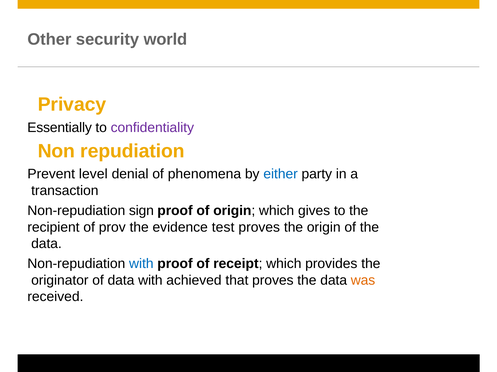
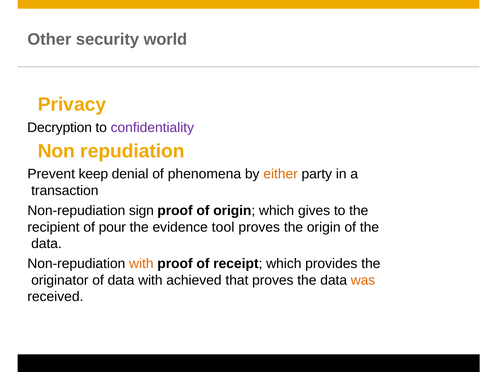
Essentially: Essentially -> Decryption (60, 128)
level: level -> keep (93, 174)
either colour: blue -> orange (281, 174)
prov: prov -> pour (112, 228)
test: test -> tool (223, 228)
with colour: blue -> orange (141, 264)
